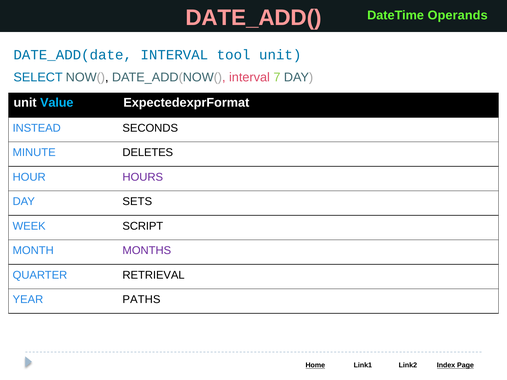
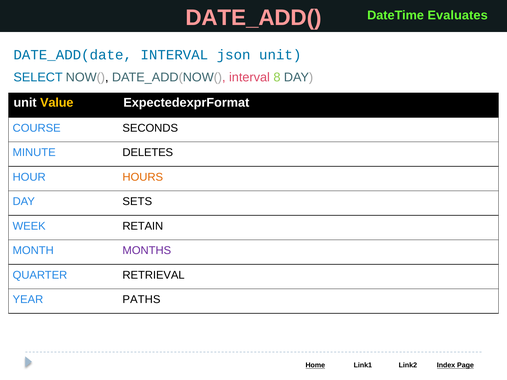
Operands: Operands -> Evaluates (458, 15)
tool: tool -> json (234, 55)
7: 7 -> 8 (277, 78)
Value colour: light blue -> yellow (57, 103)
INSTEAD: INSTEAD -> COURSE (37, 128)
HOURS colour: purple -> orange (143, 177)
SCRIPT: SCRIPT -> RETAIN (143, 226)
